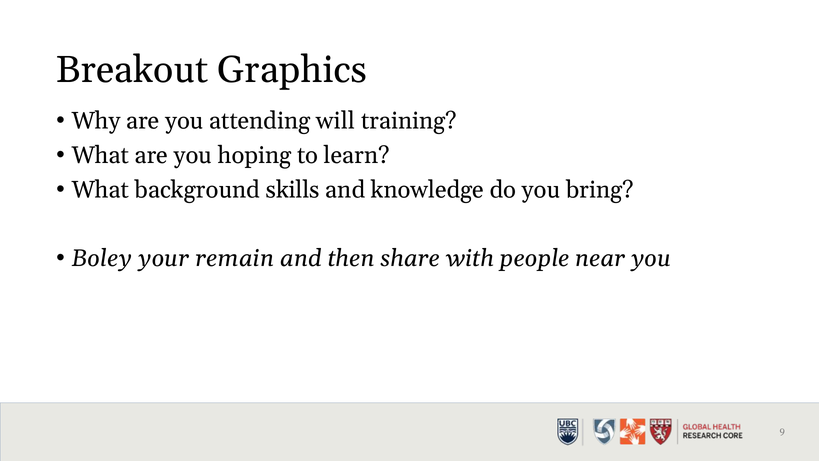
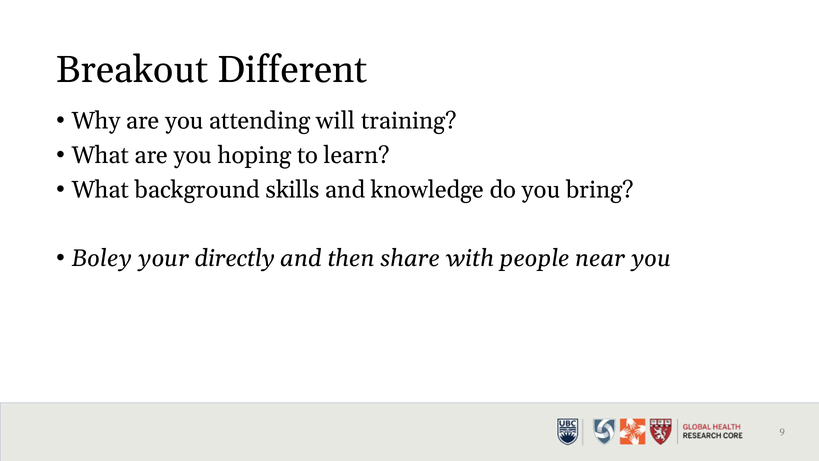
Graphics: Graphics -> Different (292, 70)
remain: remain -> directly (235, 258)
